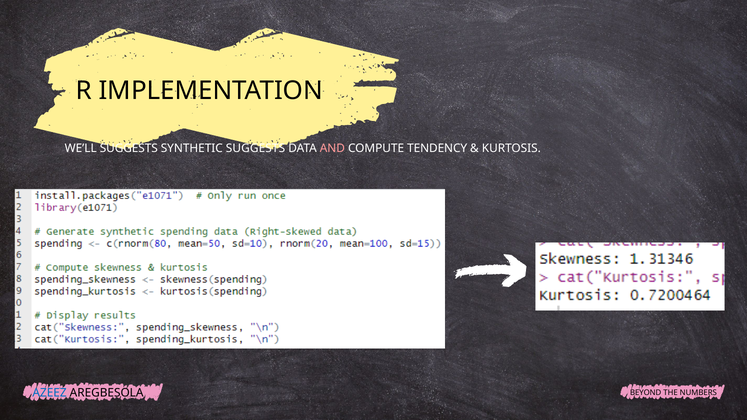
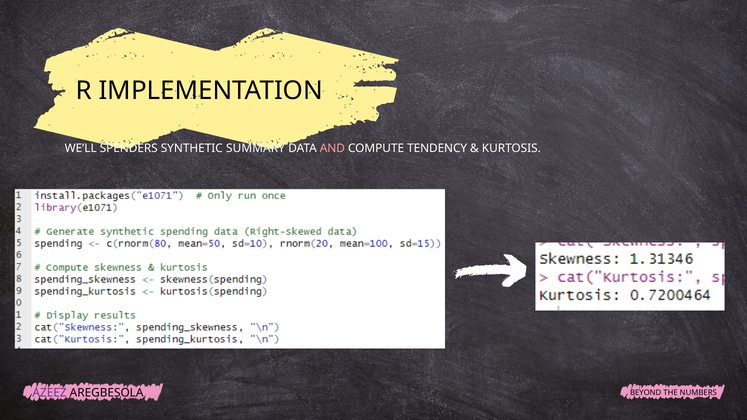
WE’LL SUGGESTS: SUGGESTS -> SPENDERS (129, 148)
SYNTHETIC SUGGESTS: SUGGESTS -> SUMMARY (255, 148)
AZEEZ colour: blue -> purple (50, 393)
